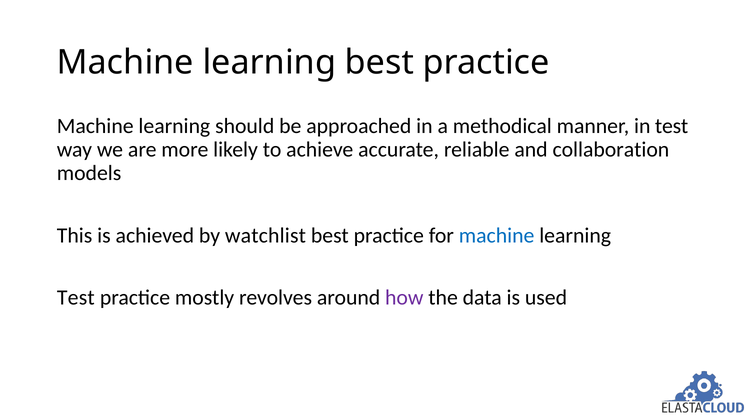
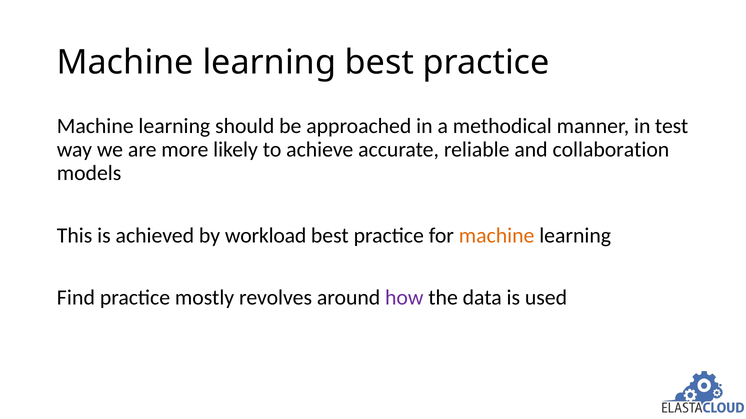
watchlist: watchlist -> workload (266, 236)
machine colour: blue -> orange (497, 236)
Test: Test -> Find (76, 298)
